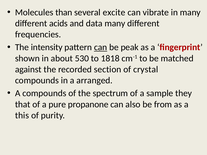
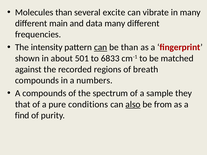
acids: acids -> main (58, 23)
be peak: peak -> than (130, 47)
530: 530 -> 501 (82, 58)
1818: 1818 -> 6833 (110, 58)
section: section -> regions (108, 69)
crystal: crystal -> breath (146, 69)
arranged: arranged -> numbers (94, 81)
propanone: propanone -> conditions (88, 104)
also underline: none -> present (133, 104)
this: this -> find (22, 116)
